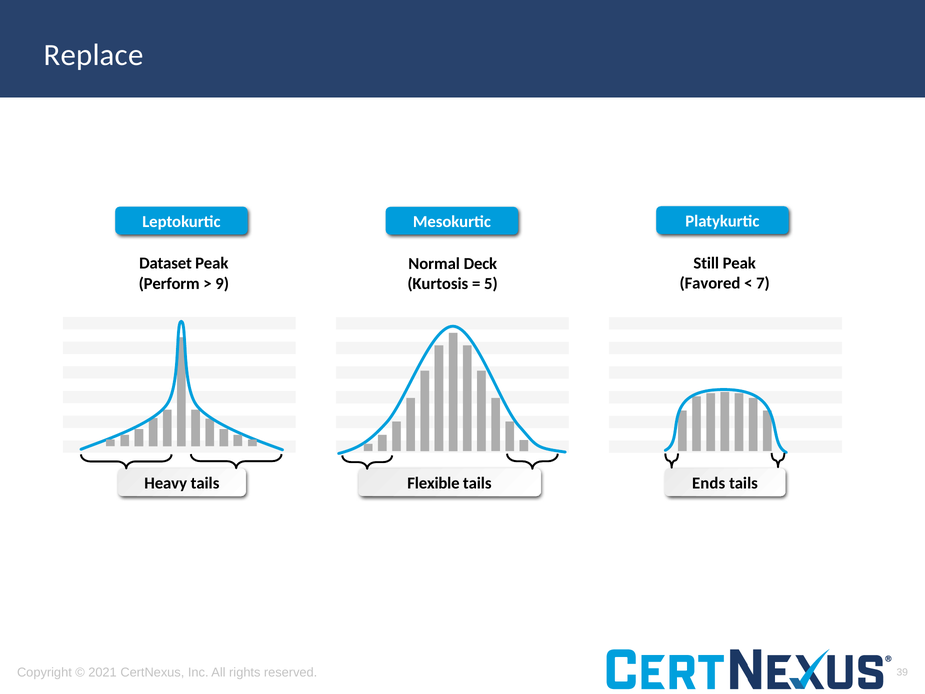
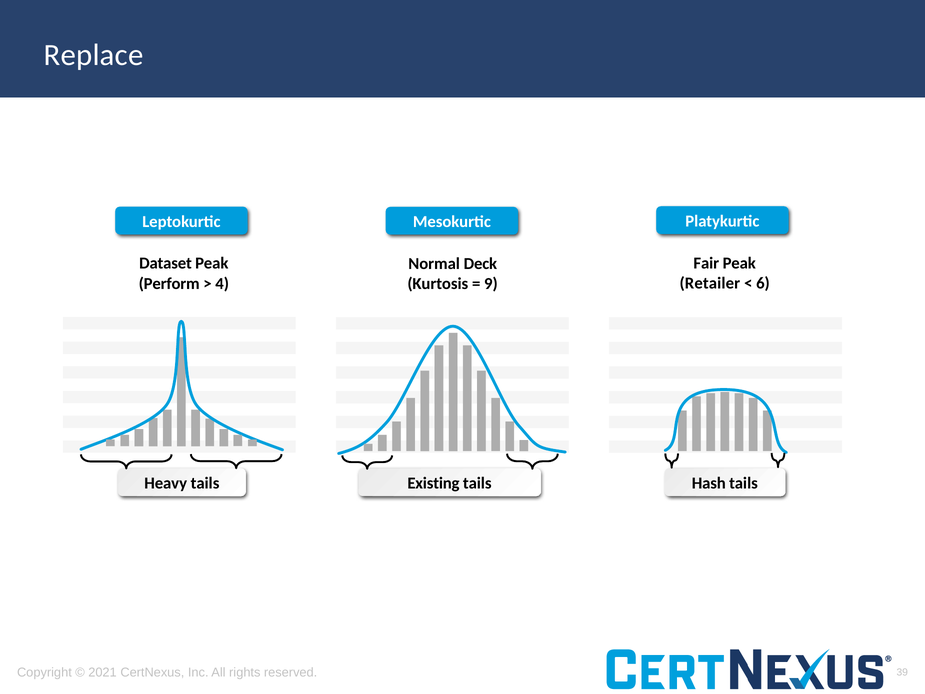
Still: Still -> Fair (706, 263)
Favored: Favored -> Retailer (710, 283)
7: 7 -> 6 (763, 283)
9: 9 -> 4 (222, 283)
5: 5 -> 9 (491, 284)
Flexible: Flexible -> Existing (433, 483)
Ends: Ends -> Hash (709, 483)
